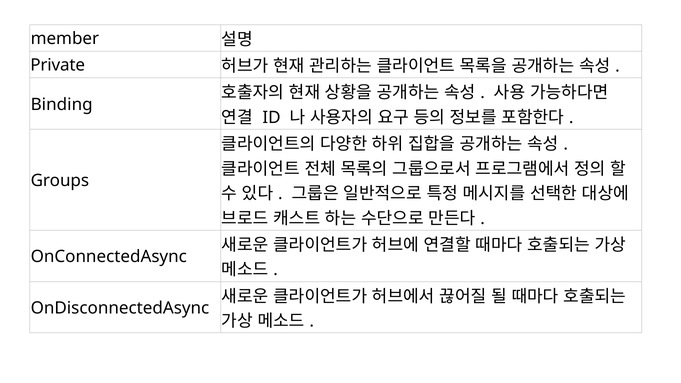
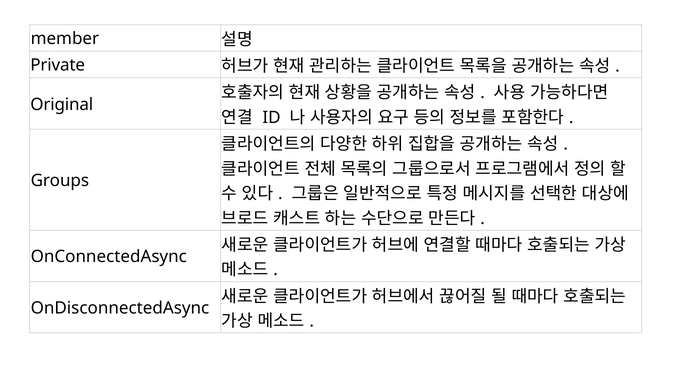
Binding: Binding -> Original (62, 104)
